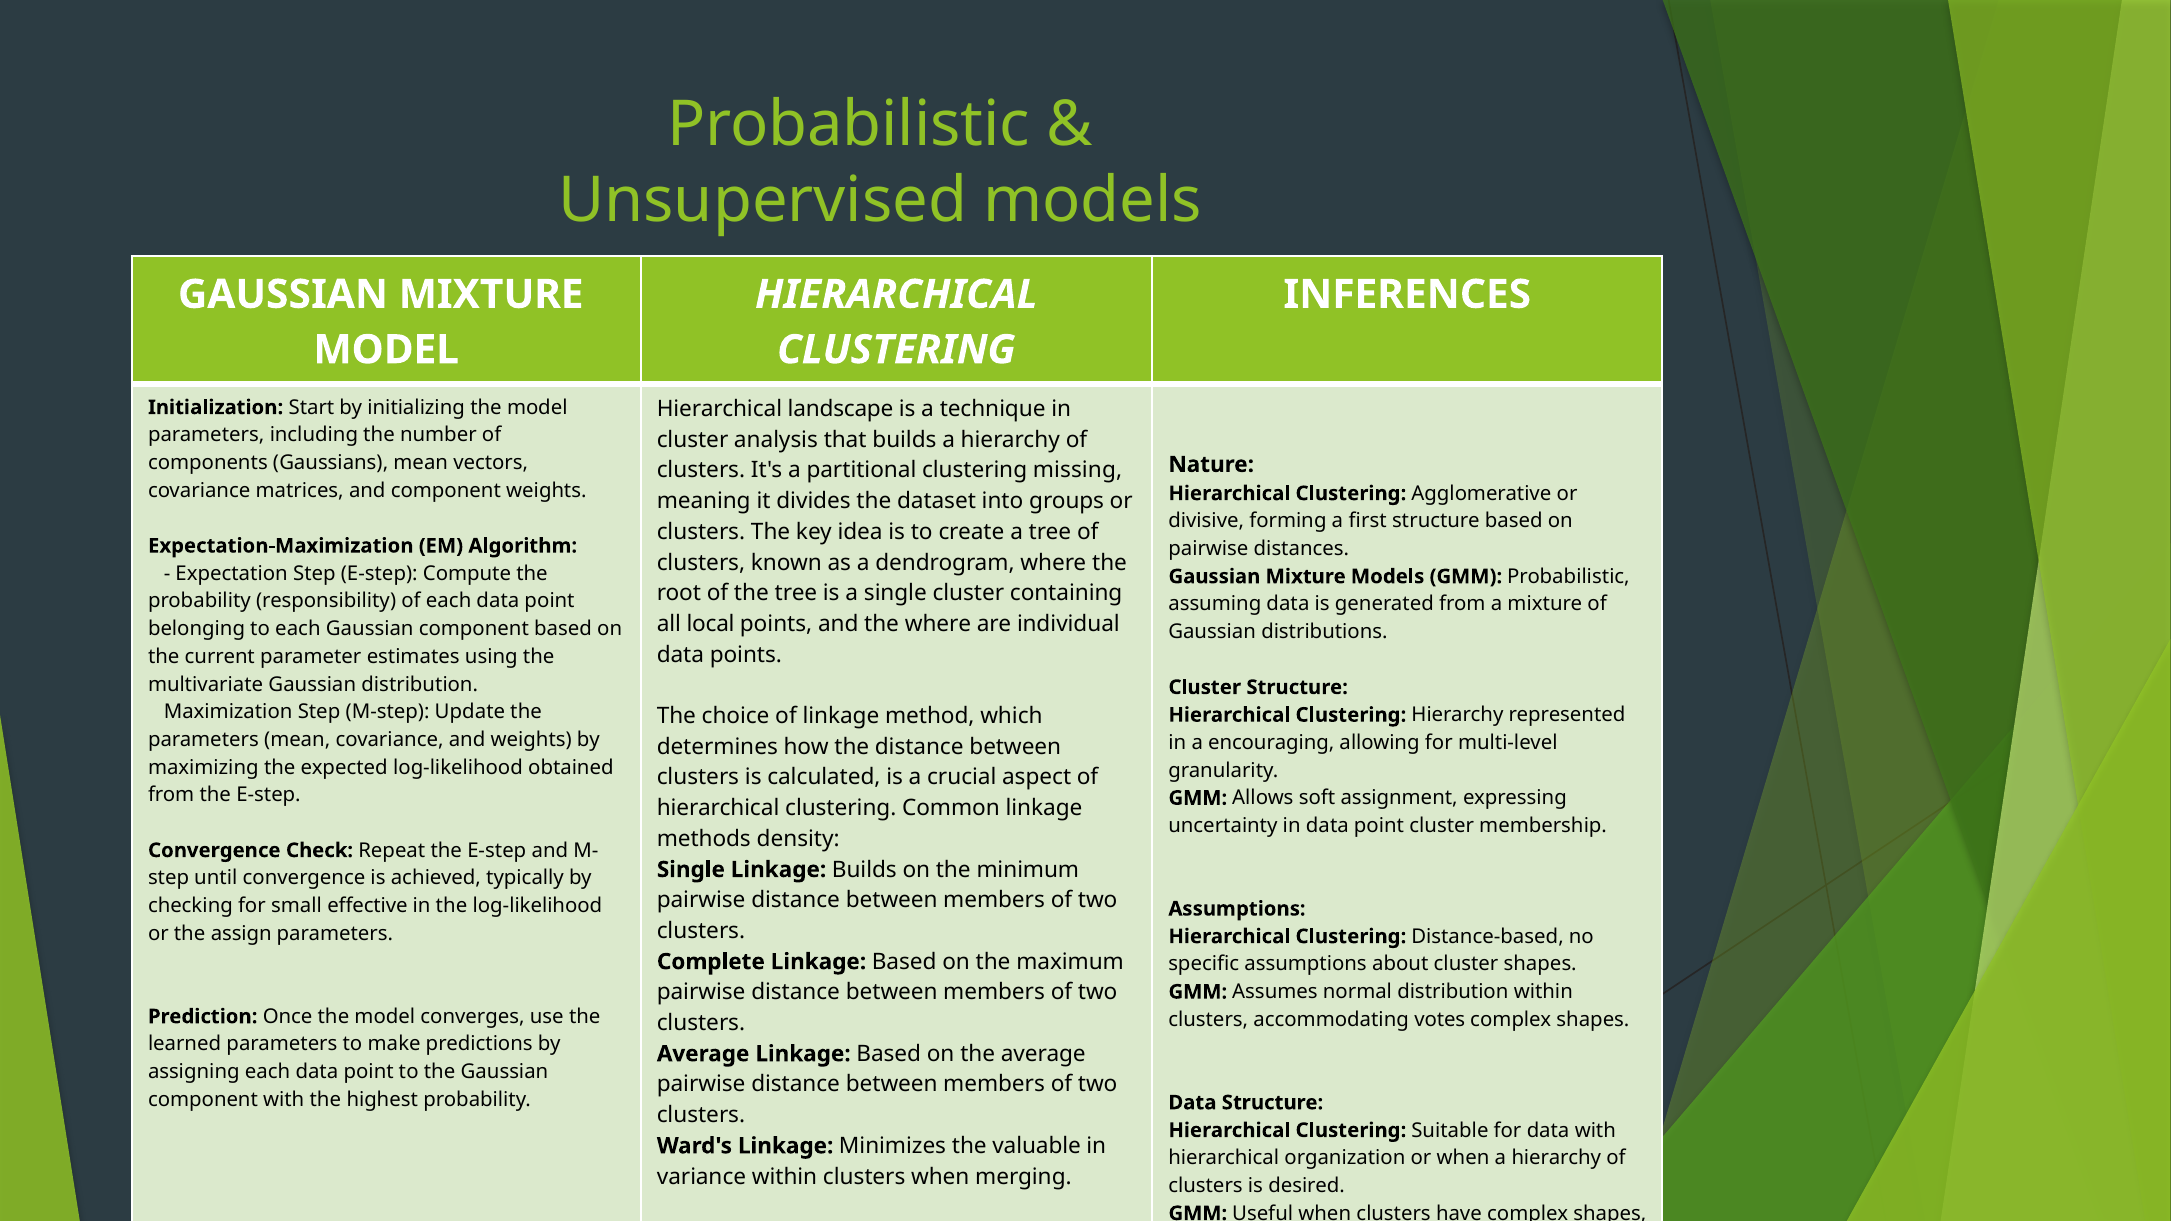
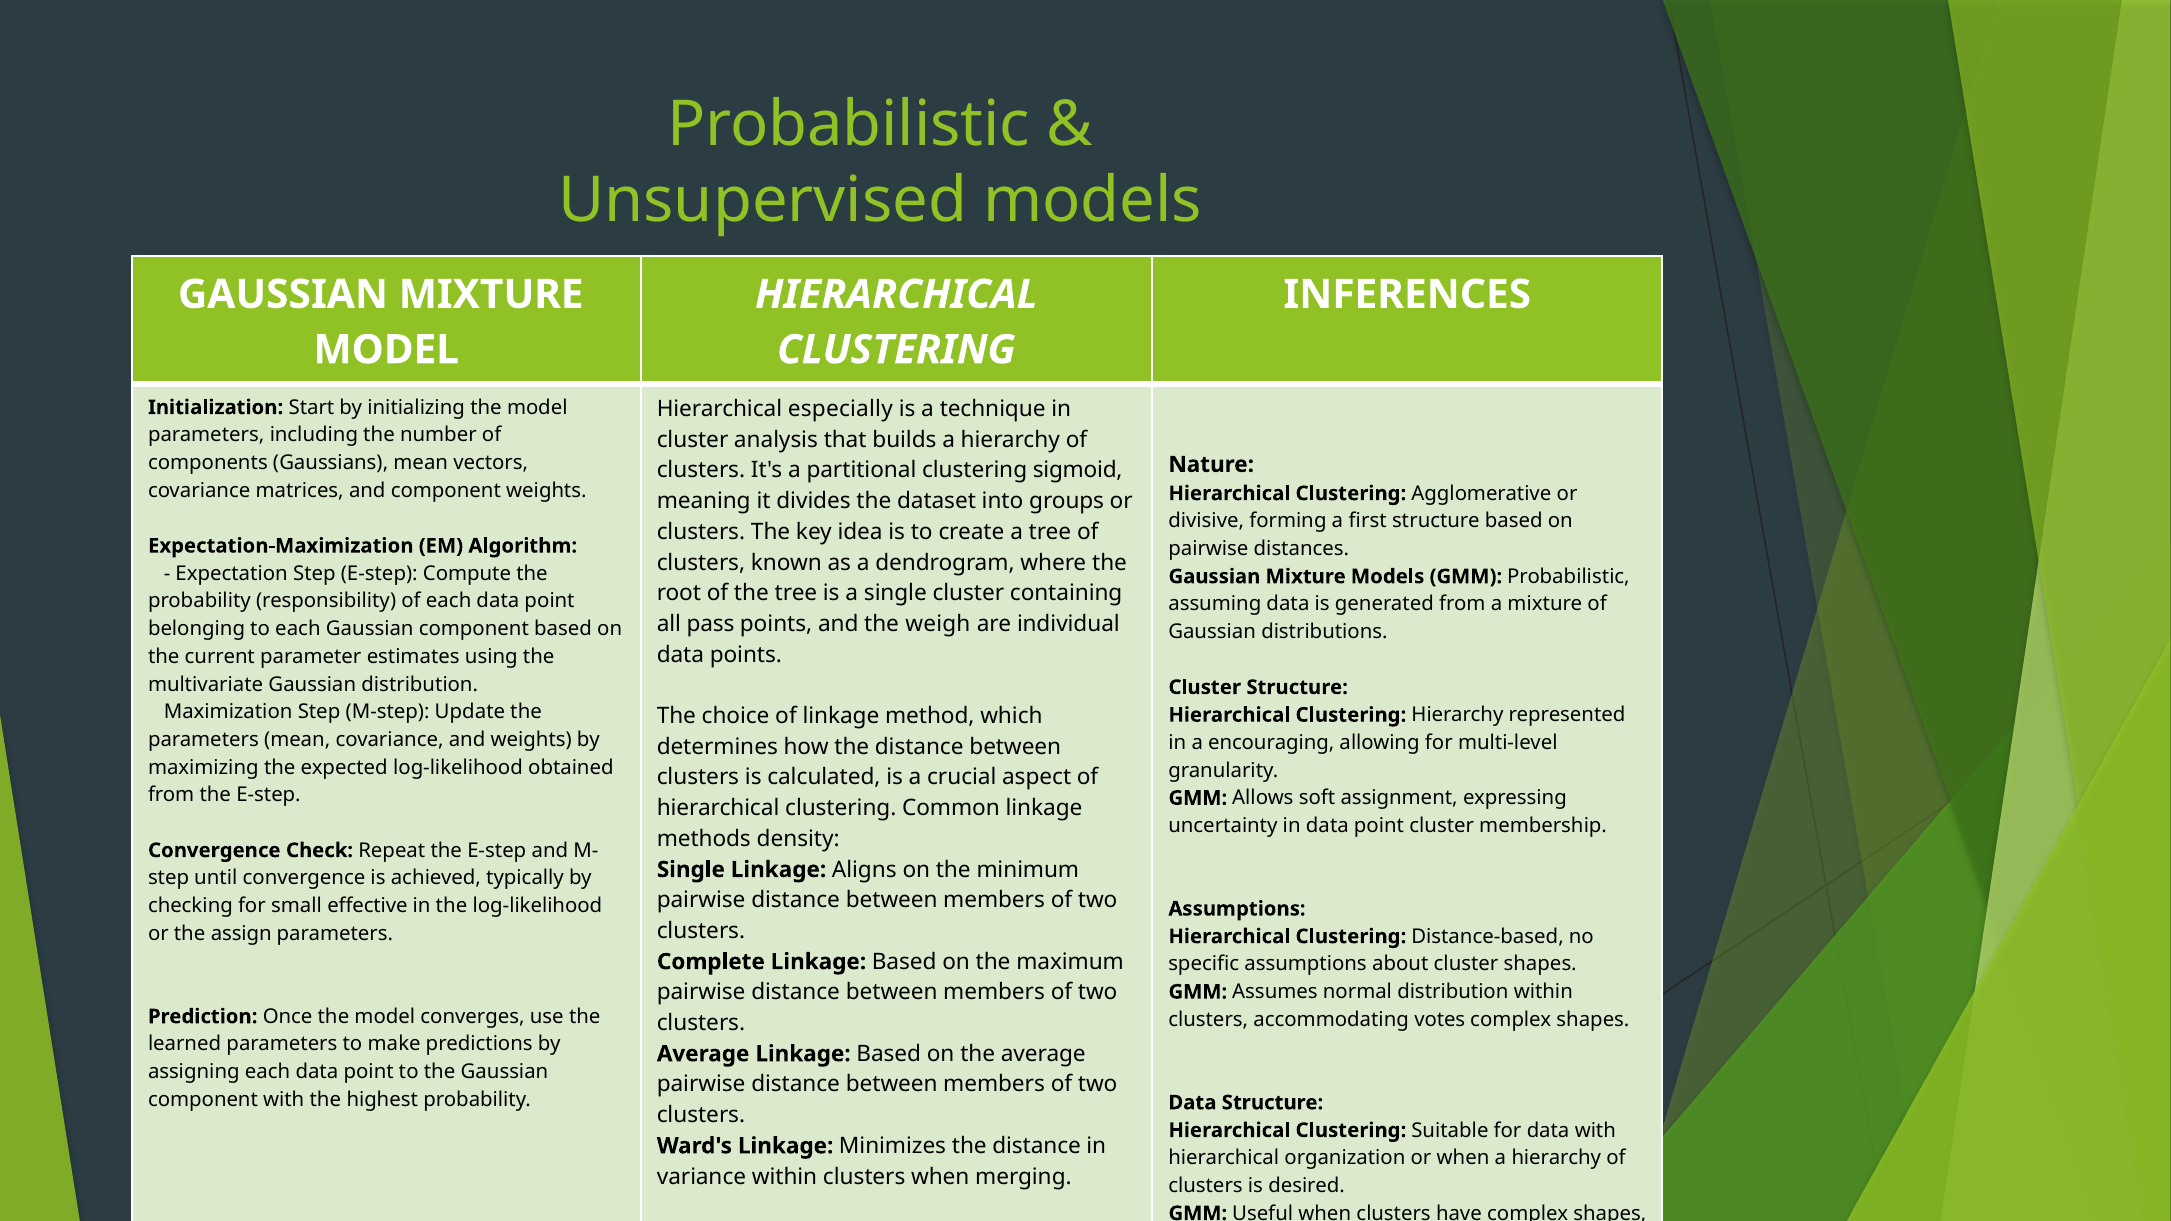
landscape: landscape -> especially (840, 409)
missing: missing -> sigmoid (1078, 471)
local: local -> pass (711, 624)
the where: where -> weigh (938, 624)
Linkage Builds: Builds -> Aligns (864, 870)
Minimizes the valuable: valuable -> distance (1037, 1146)
